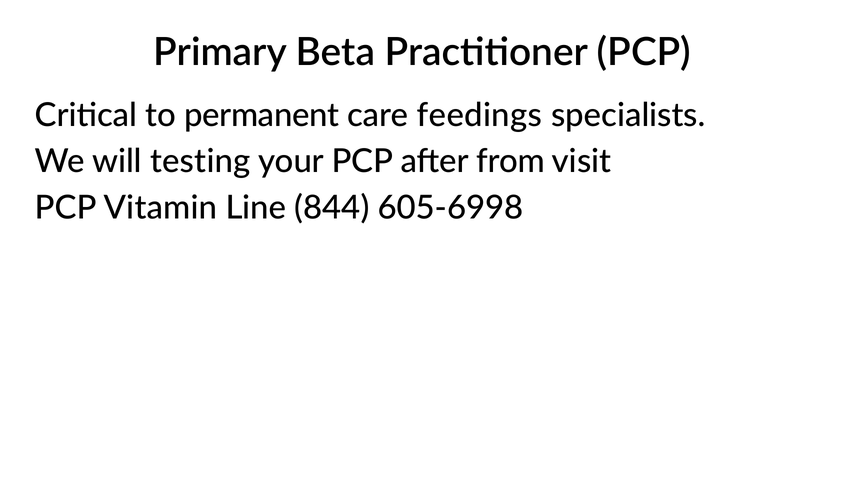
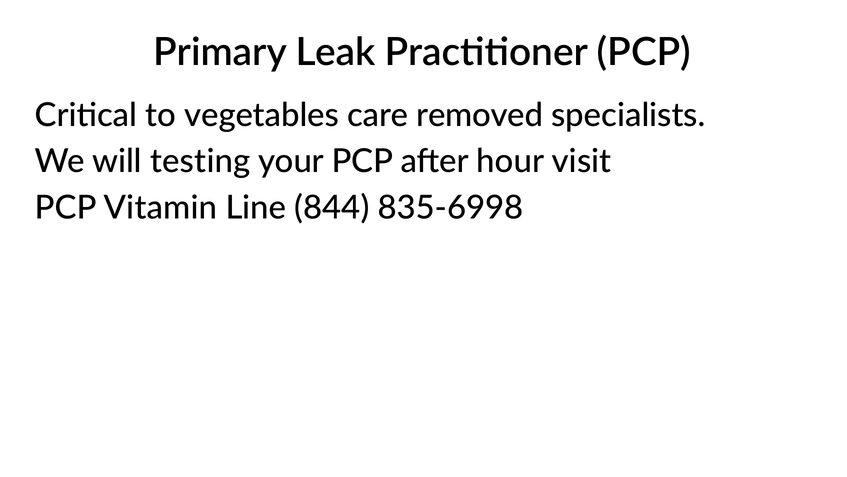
Beta: Beta -> Leak (335, 52)
permanent: permanent -> vegetables (262, 115)
feedings: feedings -> removed (480, 115)
from: from -> hour (510, 161)
605-6998: 605-6998 -> 835-6998 (451, 208)
